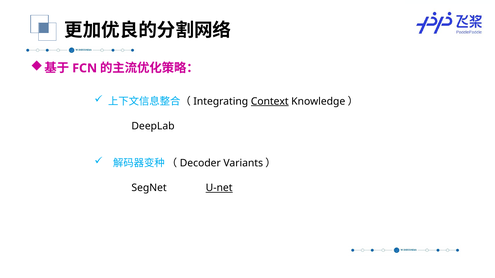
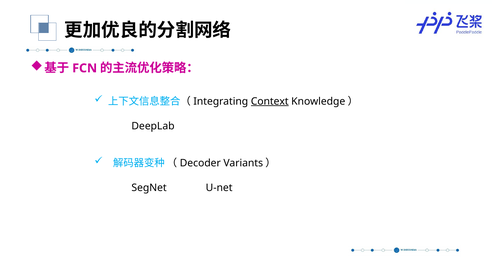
U-net underline: present -> none (219, 188)
